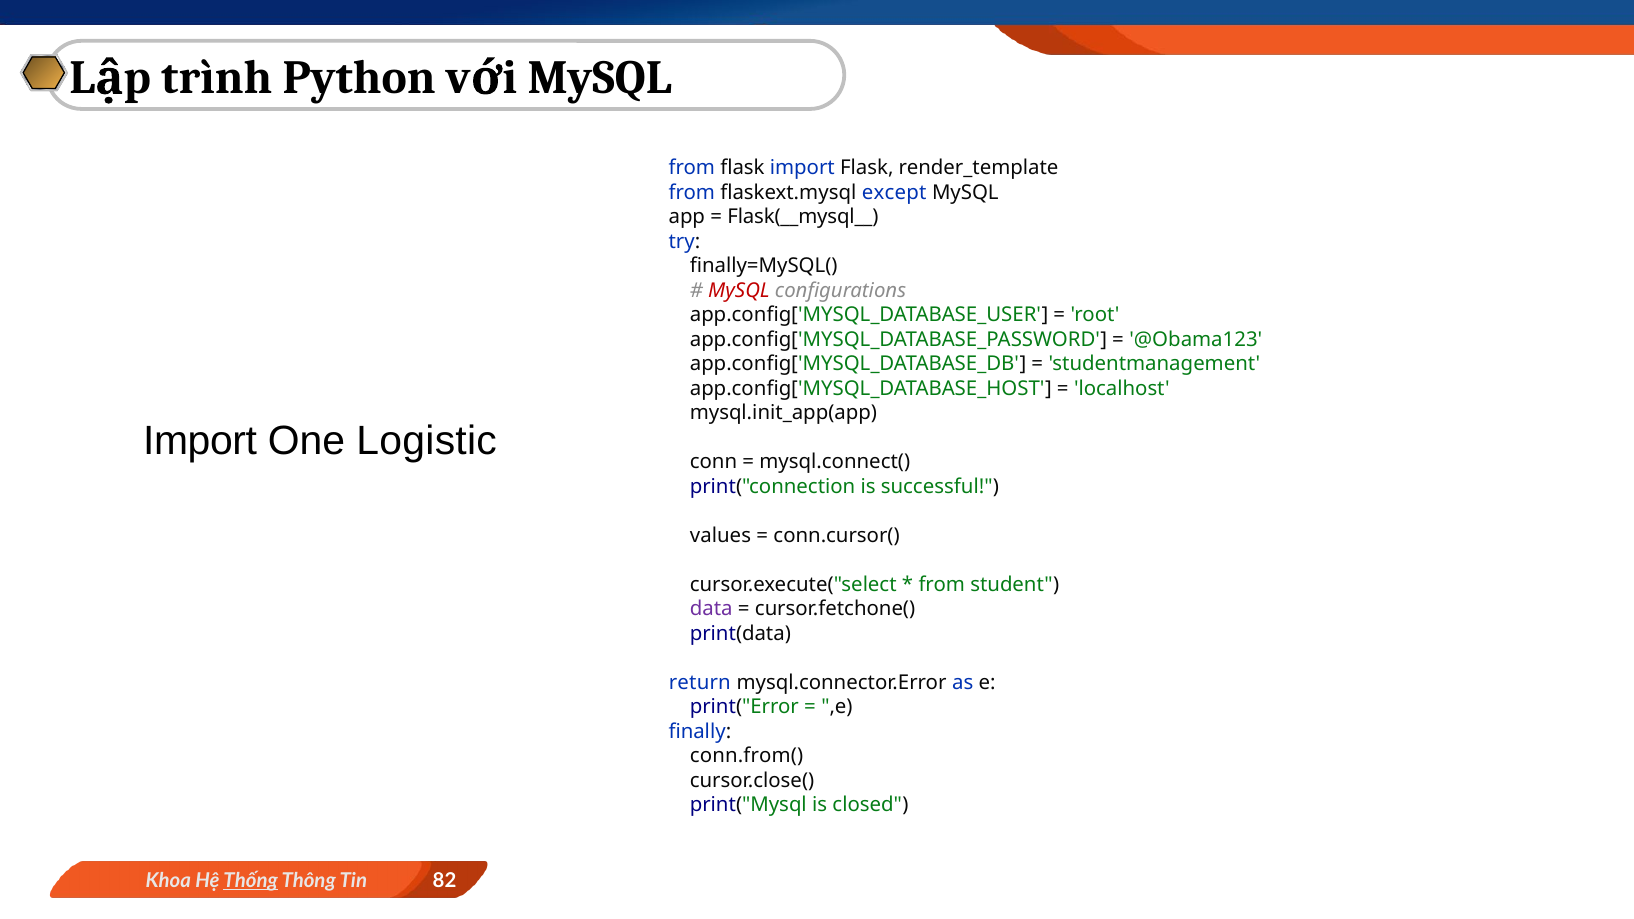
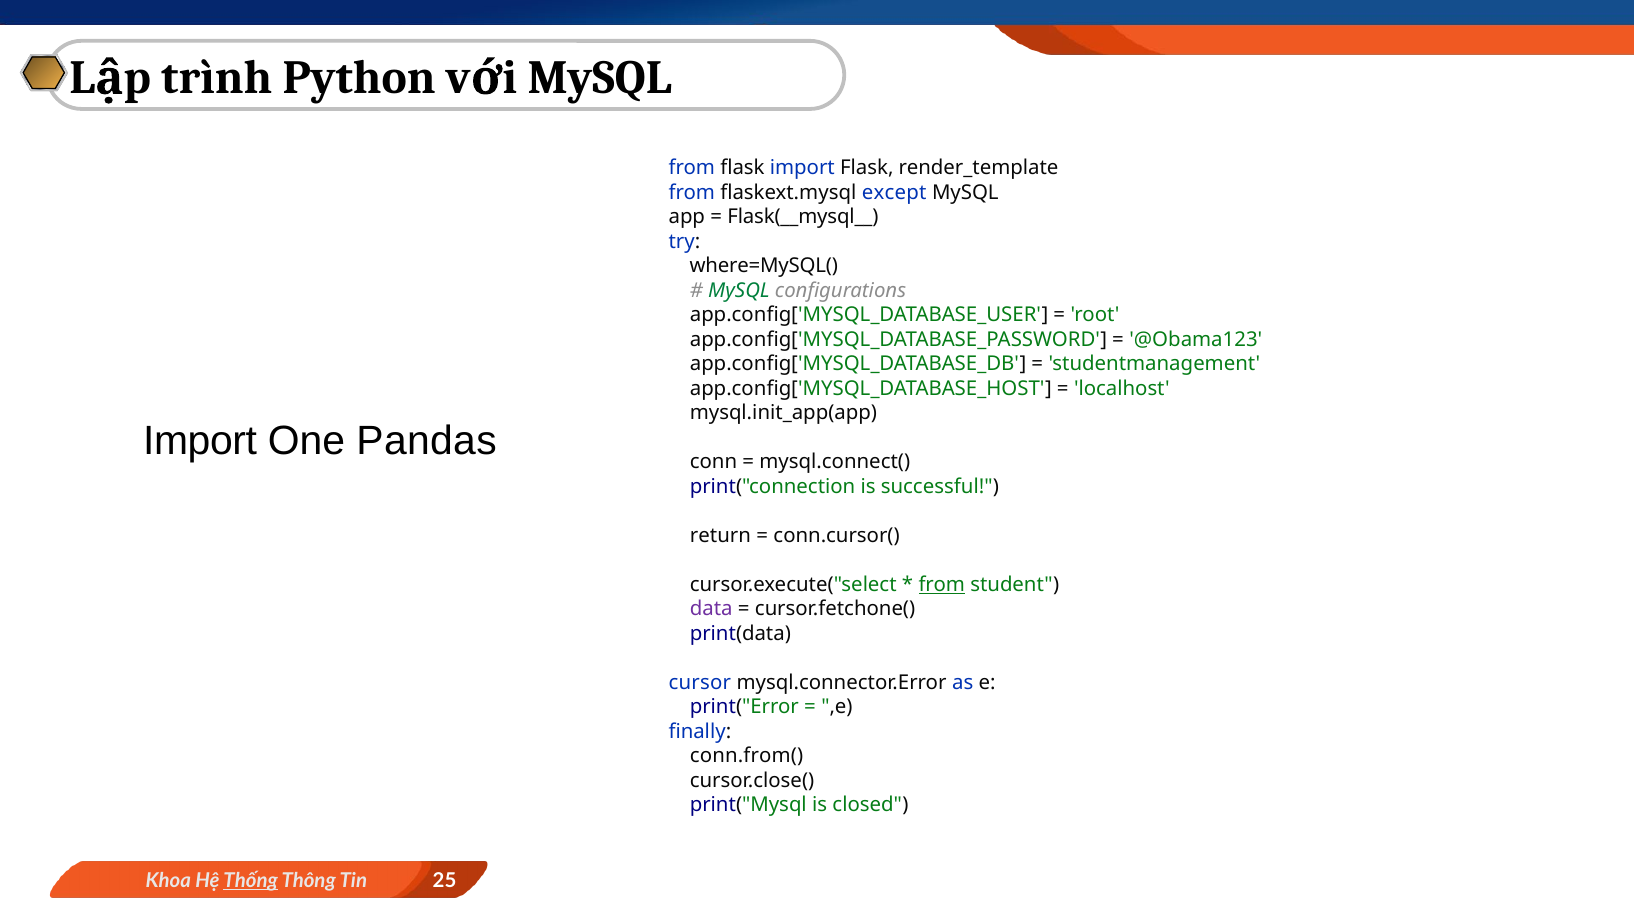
finally=MySQL(: finally=MySQL( -> where=MySQL( (764, 266)
MySQL colour: red -> green (739, 291)
Logistic: Logistic -> Pandas (427, 441)
values: values -> return (720, 536)
from underline: none -> present (942, 585)
return: return -> cursor (700, 683)
82: 82 -> 25 (445, 881)
